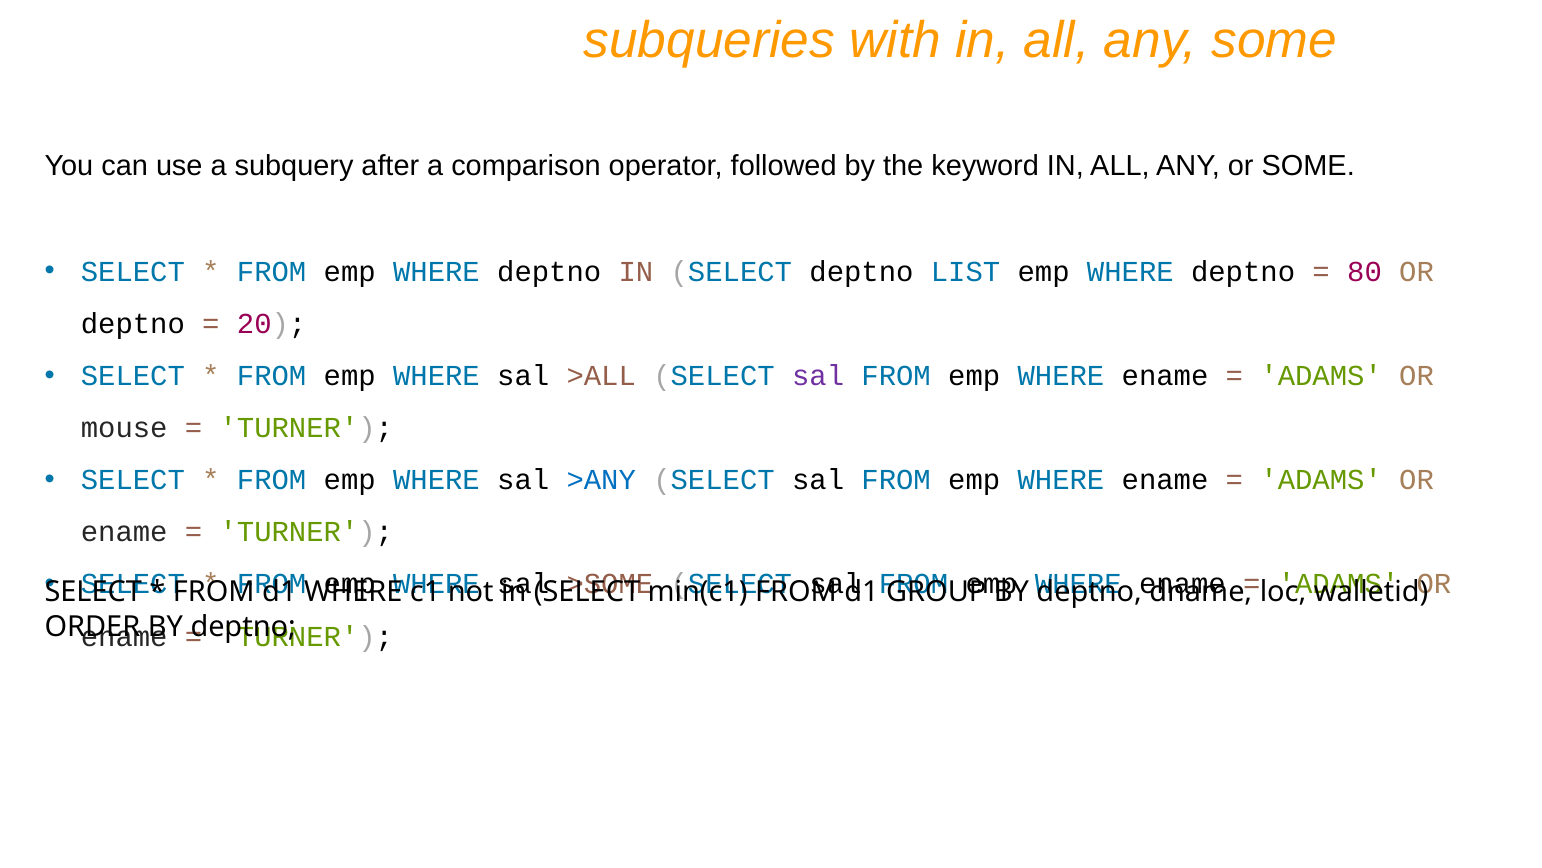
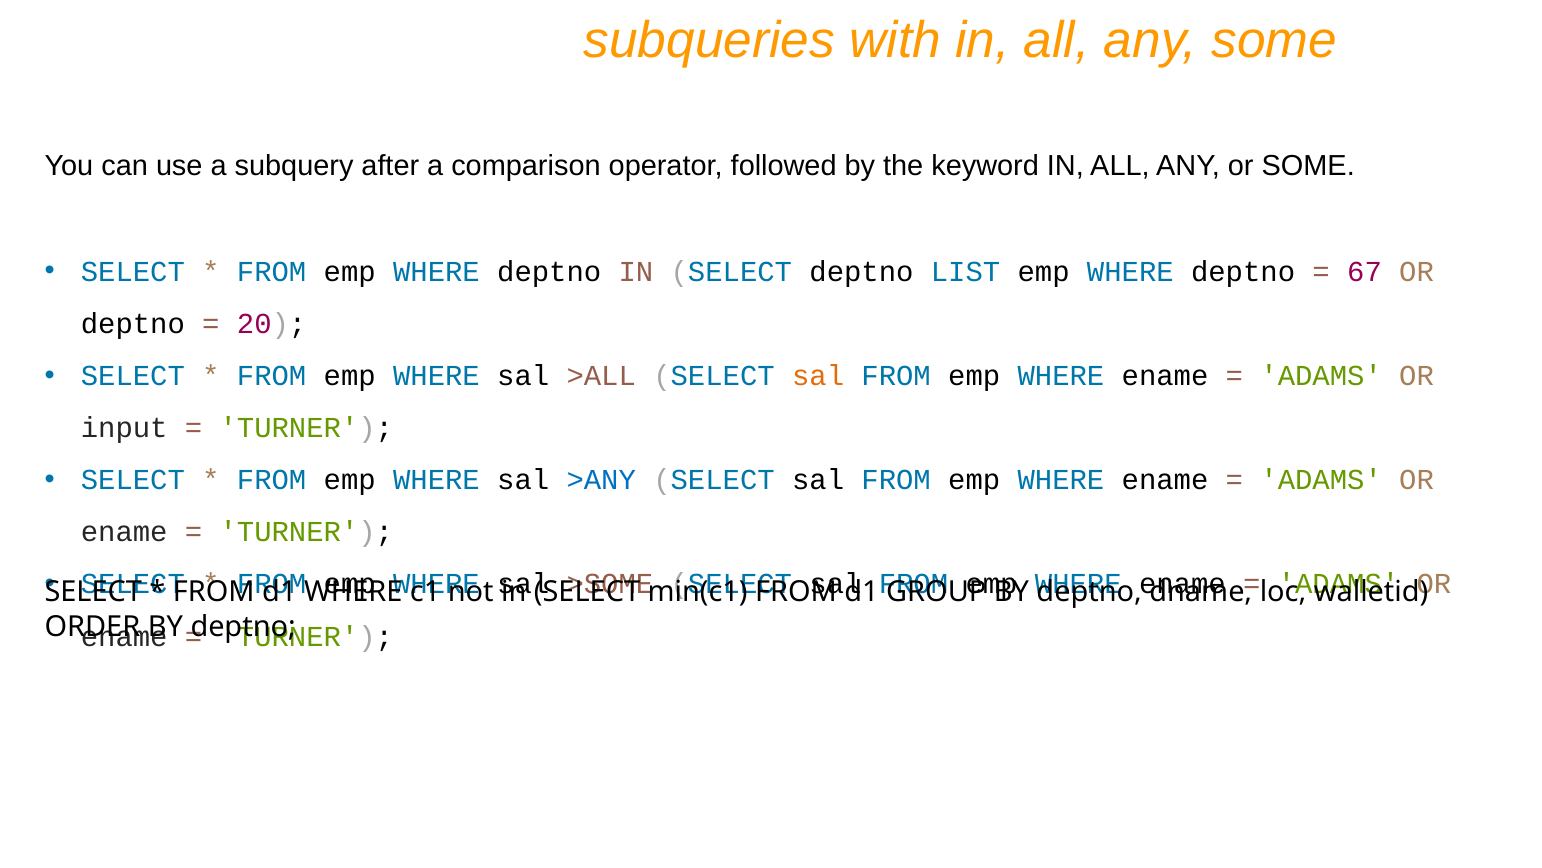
80: 80 -> 67 (1365, 272)
sal colour: purple -> orange (818, 376)
mouse: mouse -> input (124, 428)
